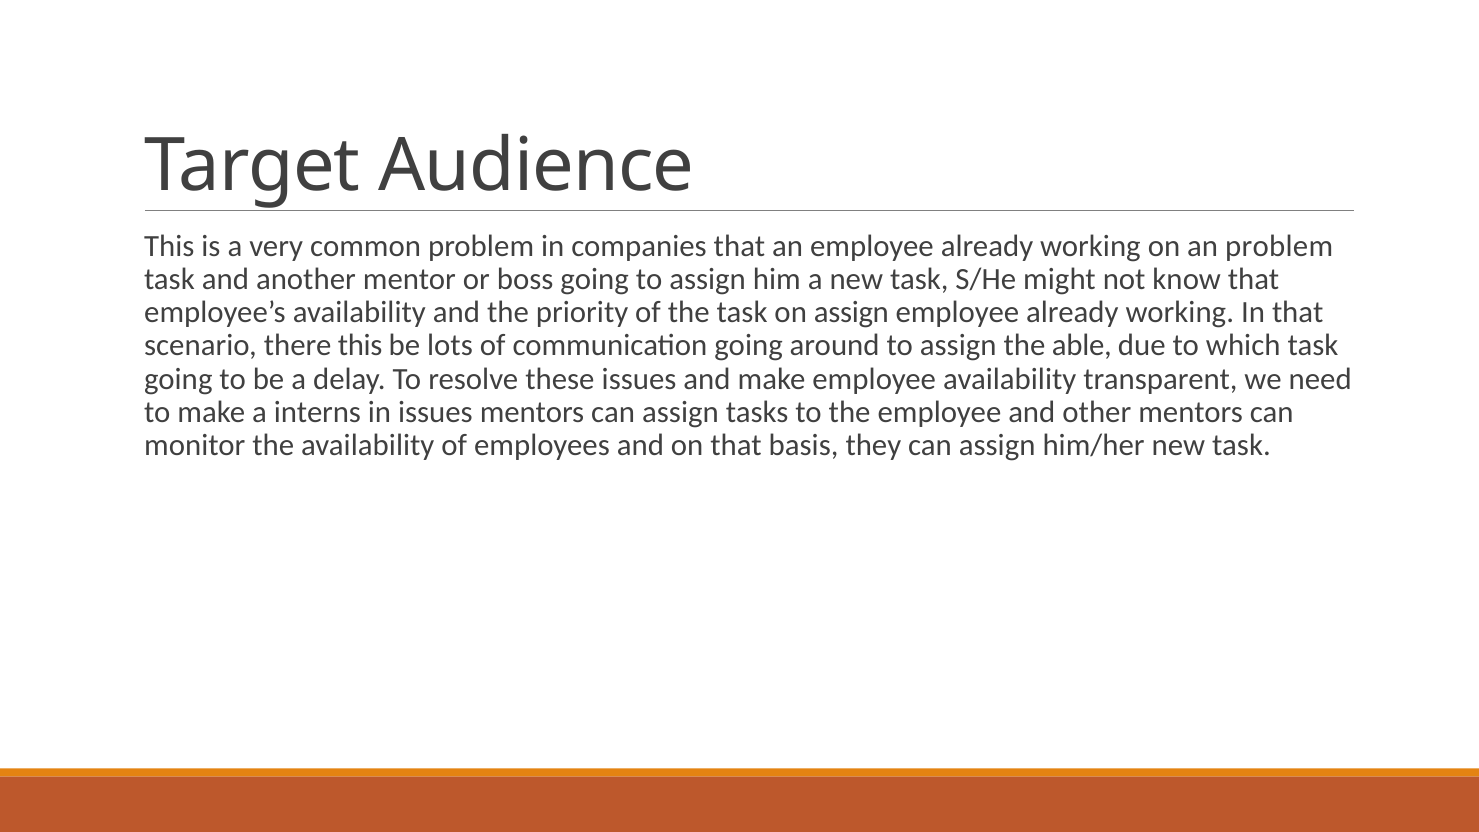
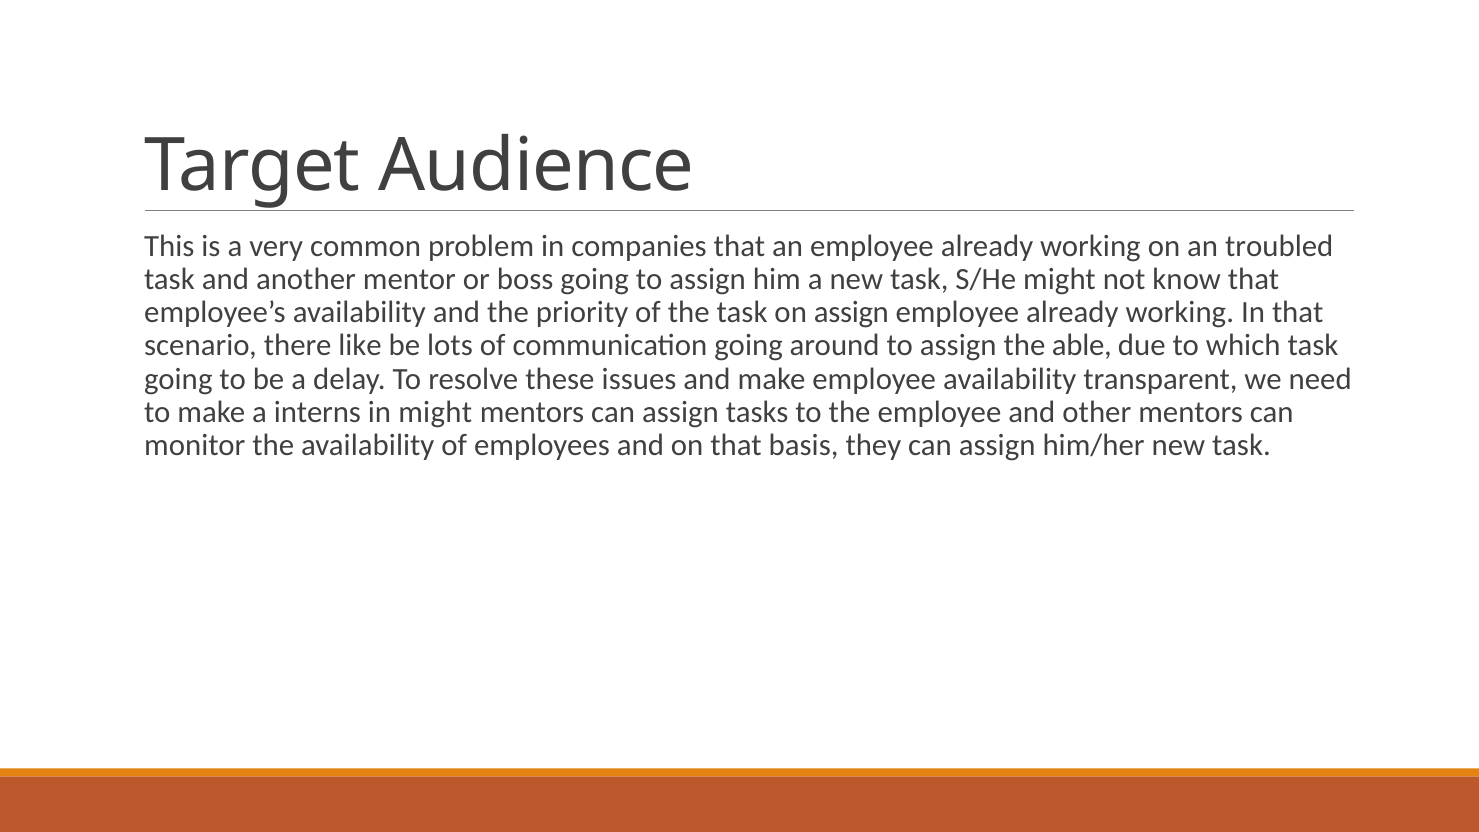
an problem: problem -> troubled (1279, 246)
there this: this -> like (360, 346)
in issues: issues -> might (435, 412)
